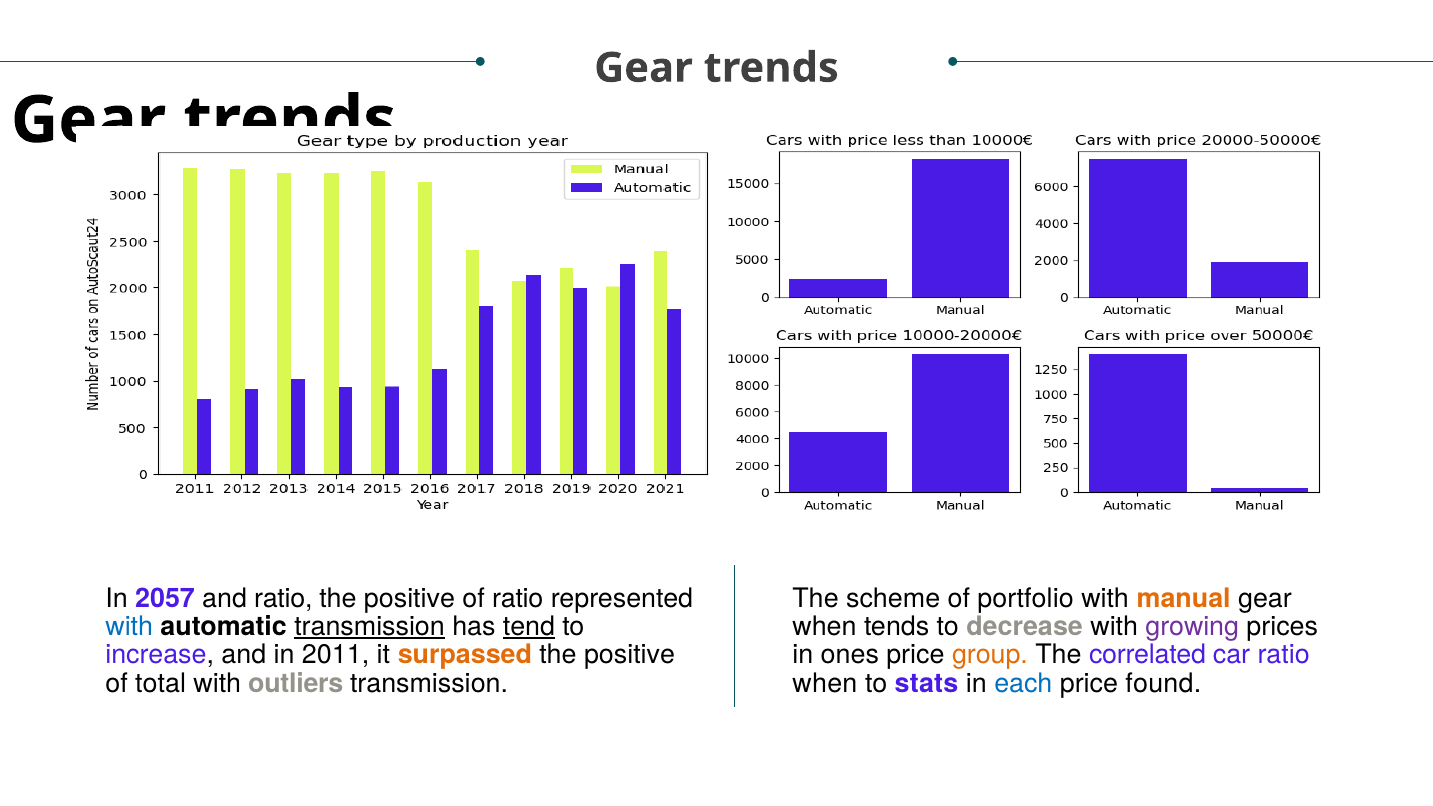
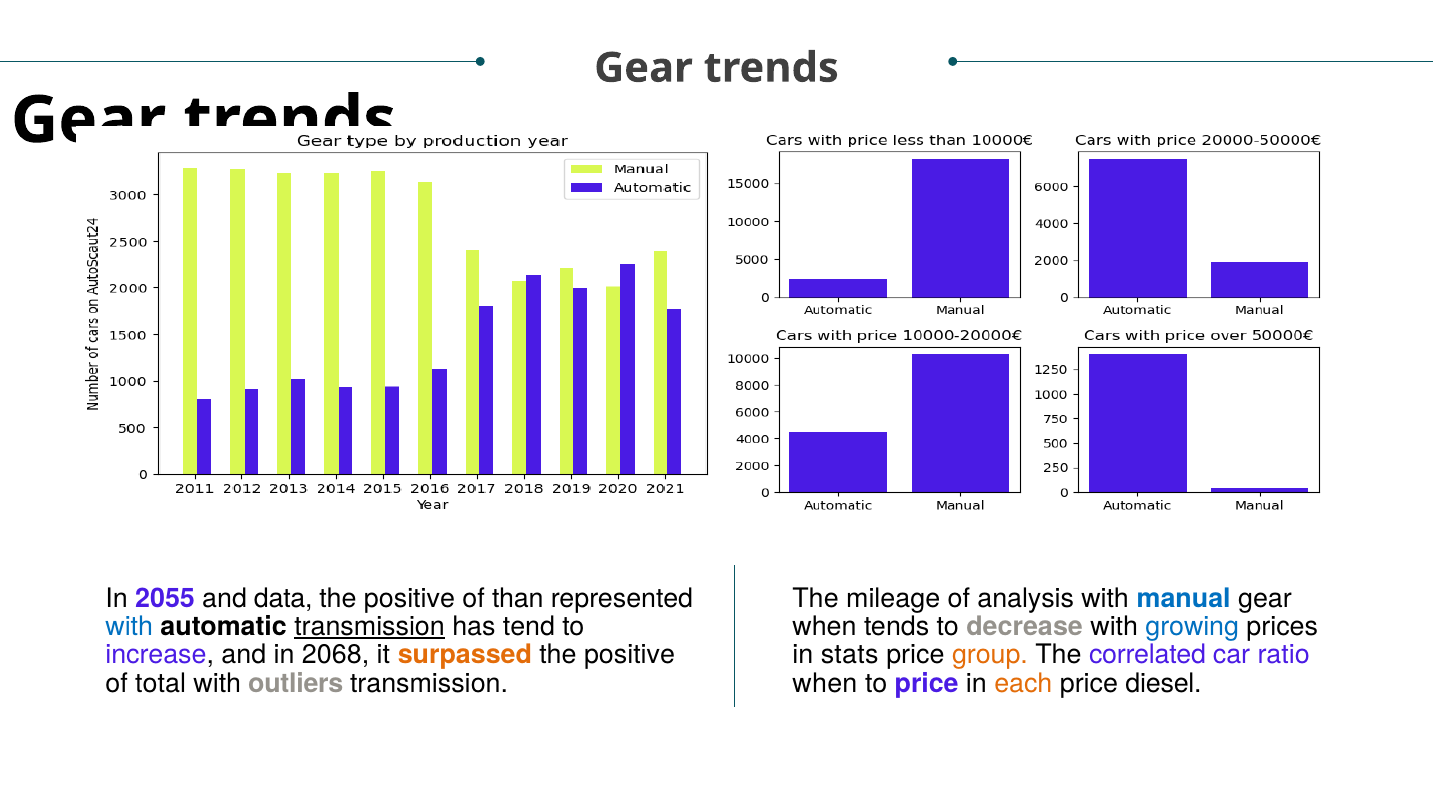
2057: 2057 -> 2055 (165, 598)
and ratio: ratio -> data (283, 598)
of ratio: ratio -> than (518, 598)
scheme: scheme -> mileage (893, 598)
portfolio: portfolio -> analysis (1026, 598)
manual colour: orange -> blue (1184, 598)
tend underline: present -> none (529, 627)
growing colour: purple -> blue (1192, 627)
2011: 2011 -> 2068 (336, 655)
ones: ones -> stats (850, 655)
to stats: stats -> price (927, 683)
each colour: blue -> orange (1023, 683)
found: found -> diesel (1164, 683)
